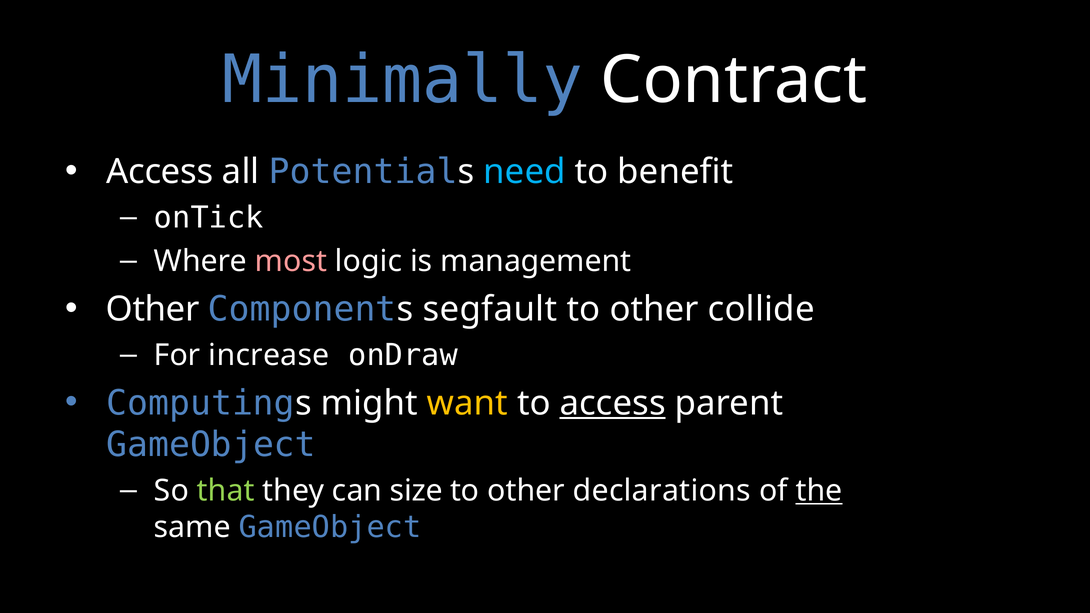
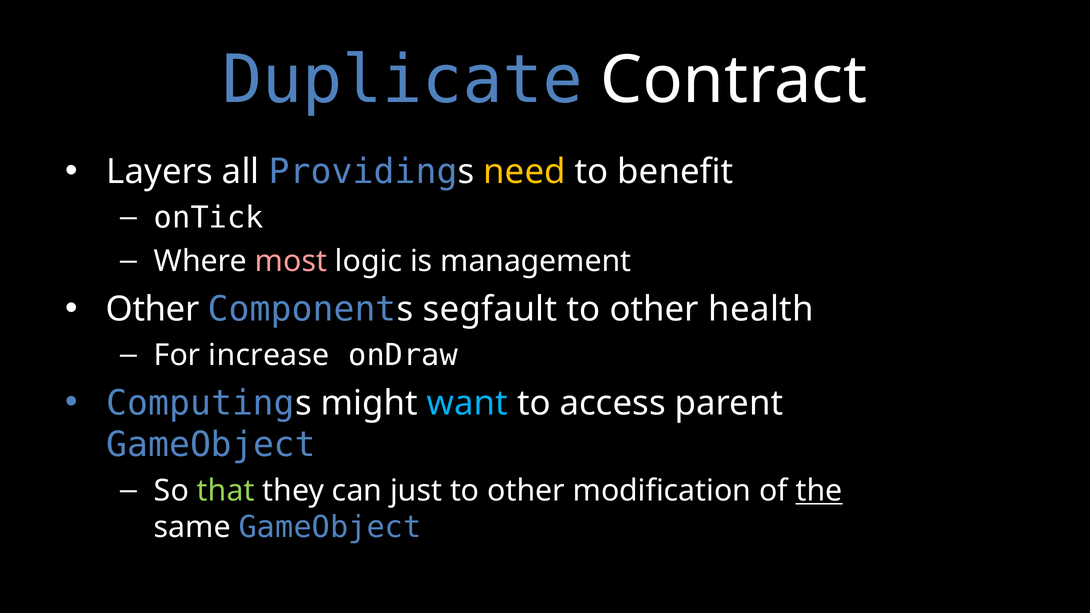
Minimally: Minimally -> Duplicate (402, 80)
Access: Access -> Layers (160, 172)
Potential: Potential -> Providing (363, 172)
need colour: light blue -> yellow (525, 172)
collide: collide -> health (761, 309)
want colour: yellow -> light blue (467, 403)
access underline: present -> none (613, 403)
size: size -> just (416, 491)
declarations: declarations -> modification (662, 491)
